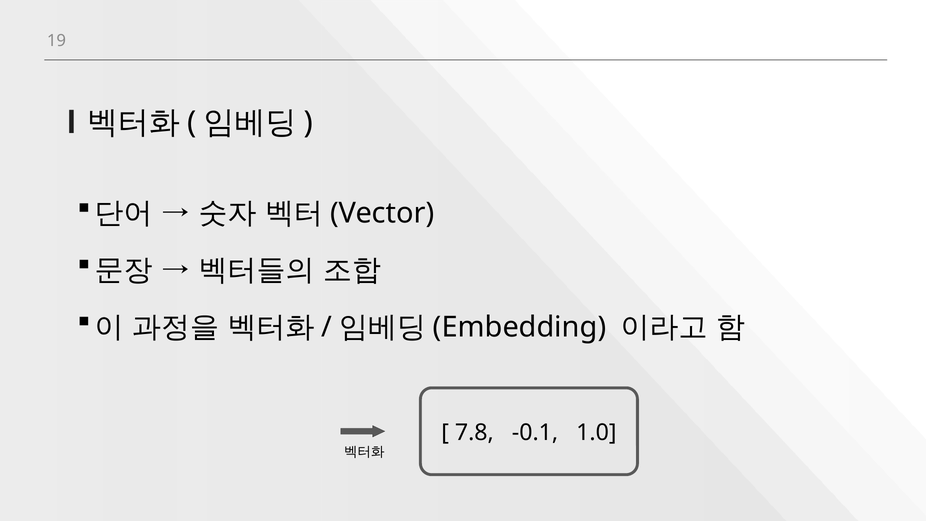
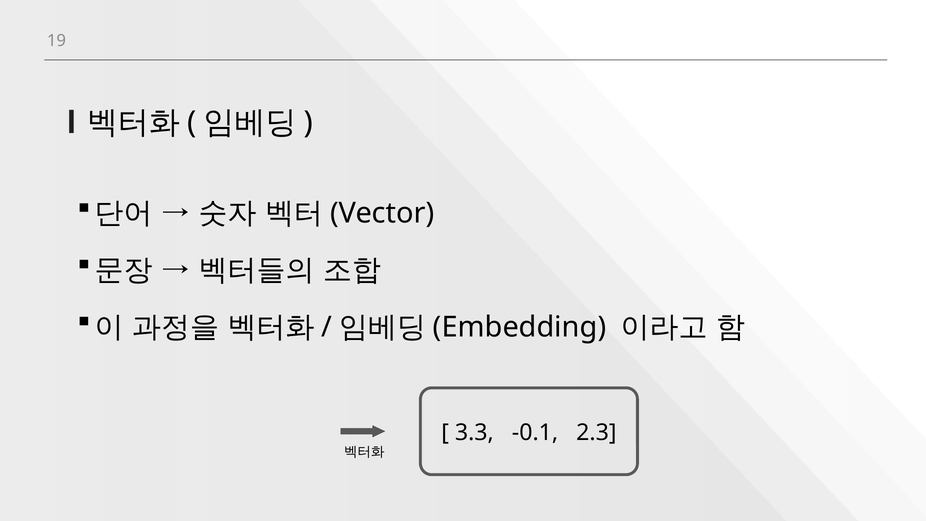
7.8: 7.8 -> 3.3 (474, 433)
1.0: 1.0 -> 2.3 (596, 433)
